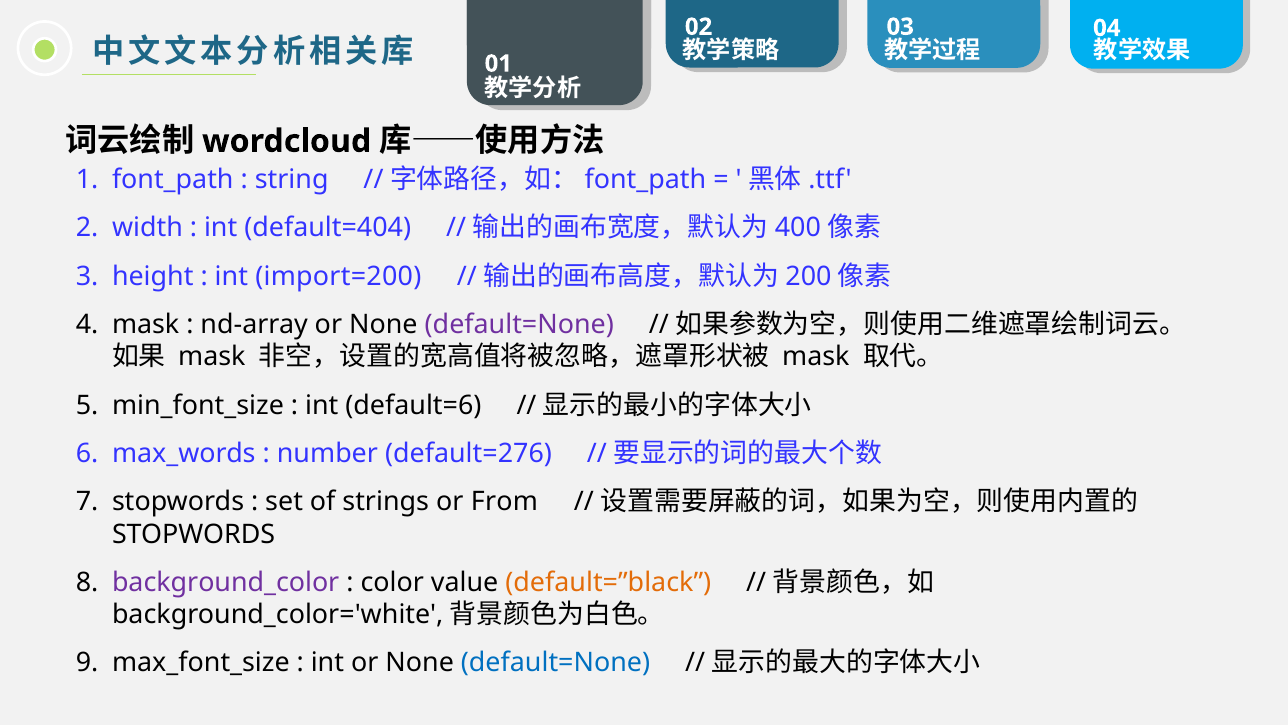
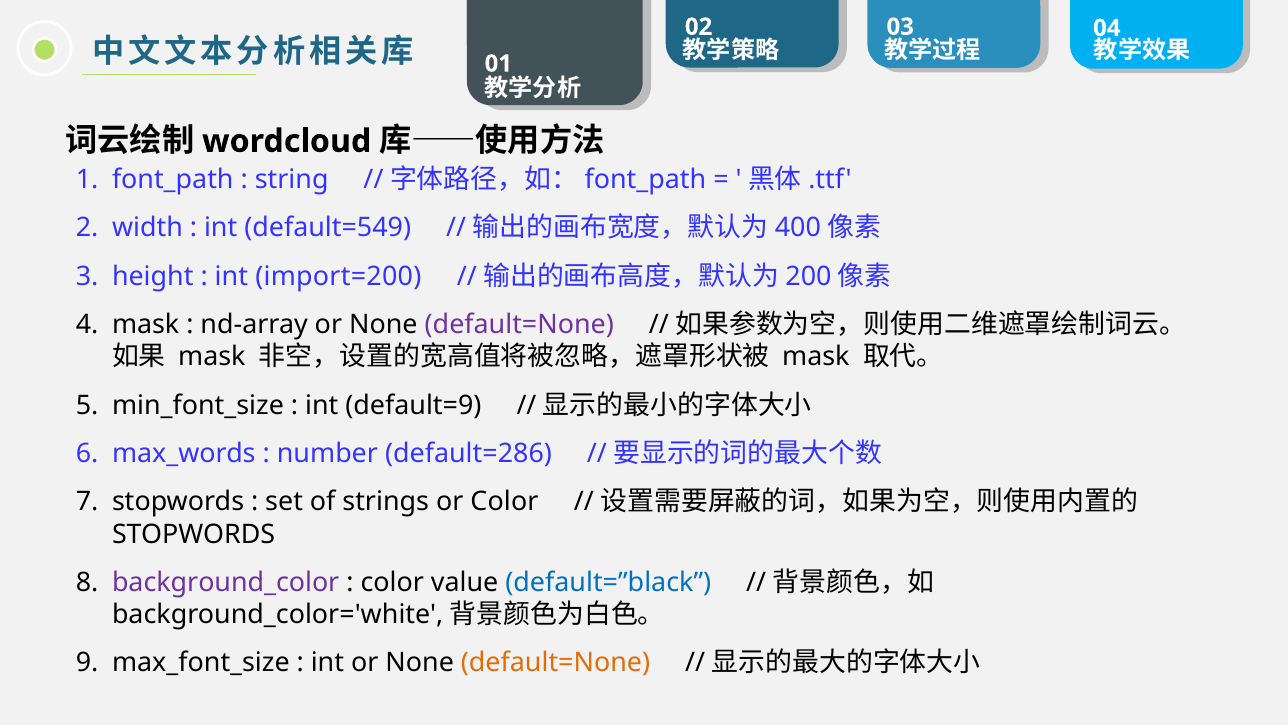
default=404: default=404 -> default=549 (328, 228)
default=6: default=6 -> default=9 (413, 405)
default=276: default=276 -> default=286 (468, 453)
or From: From -> Color (504, 502)
default=”black colour: orange -> blue (608, 582)
default=None colour: blue -> orange (556, 663)
